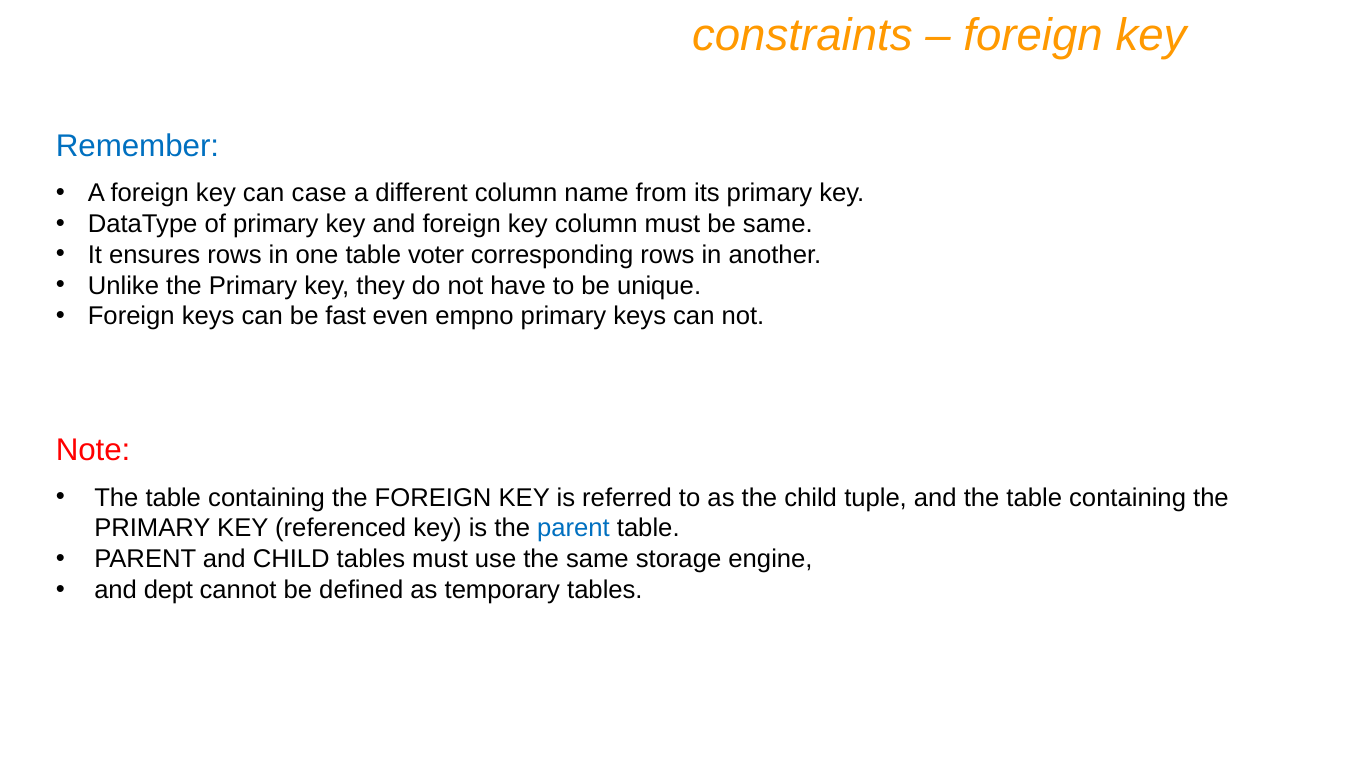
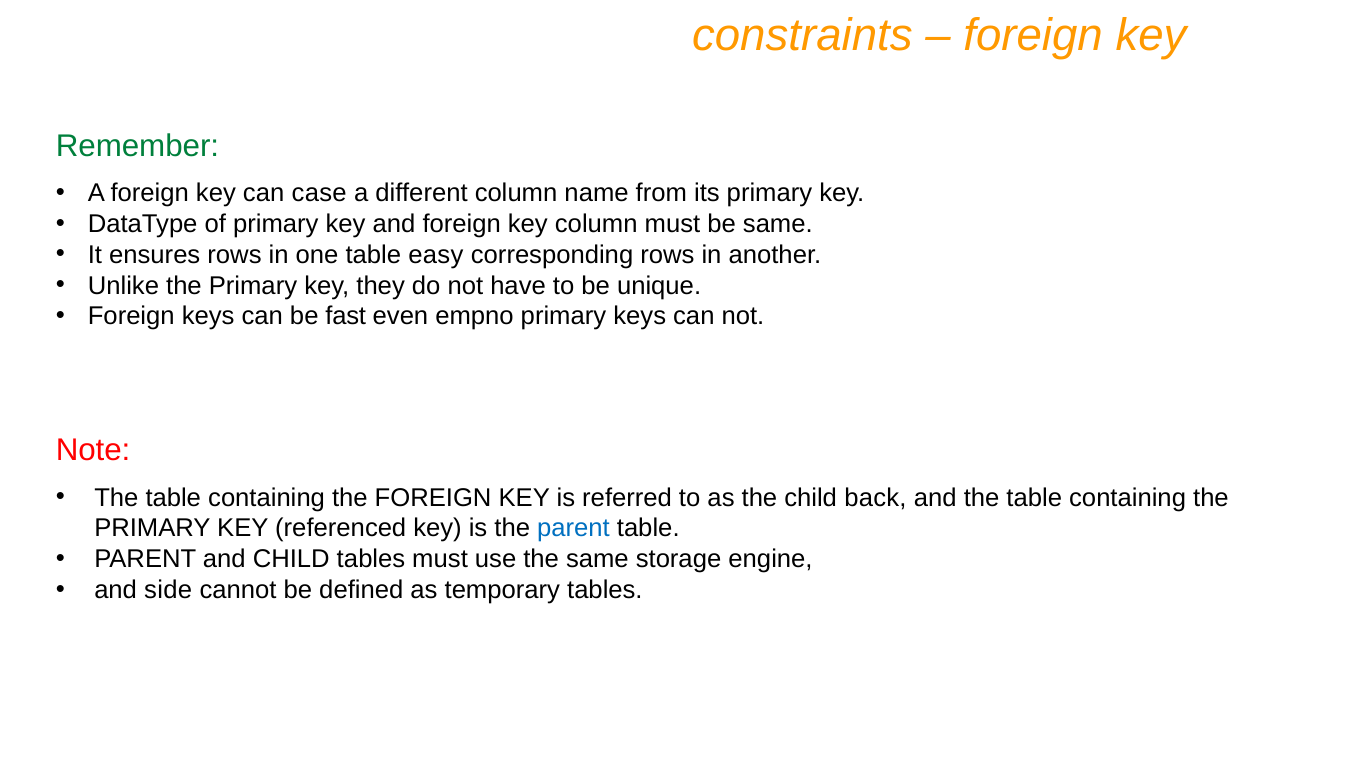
Remember colour: blue -> green (137, 146)
voter: voter -> easy (436, 255)
tuple: tuple -> back (875, 498)
dept: dept -> side (168, 590)
